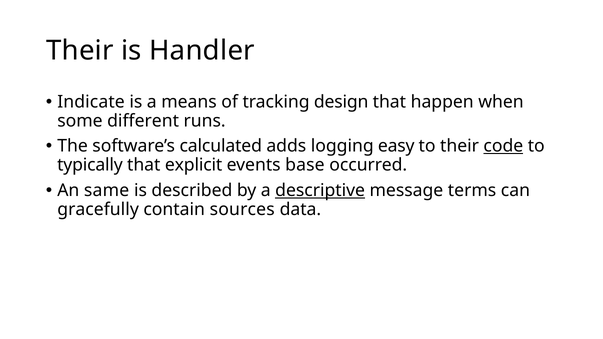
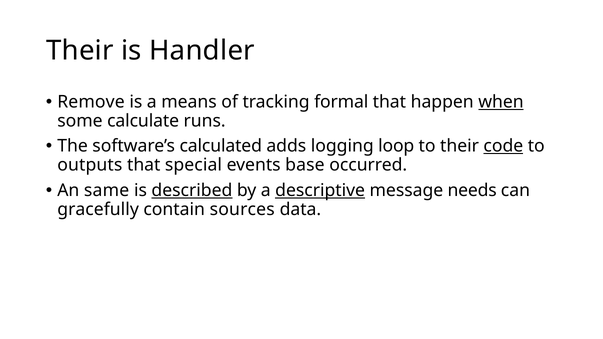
Indicate: Indicate -> Remove (91, 102)
design: design -> formal (341, 102)
when underline: none -> present (501, 102)
different: different -> calculate (143, 121)
easy: easy -> loop (396, 146)
typically: typically -> outputs (90, 165)
explicit: explicit -> special (193, 165)
described underline: none -> present (192, 191)
terms: terms -> needs (472, 191)
